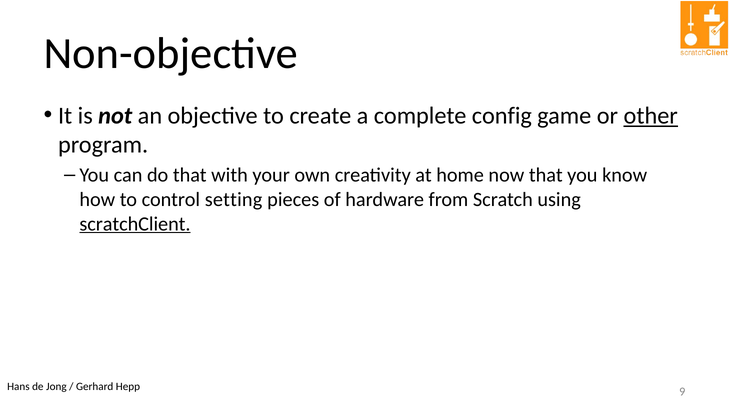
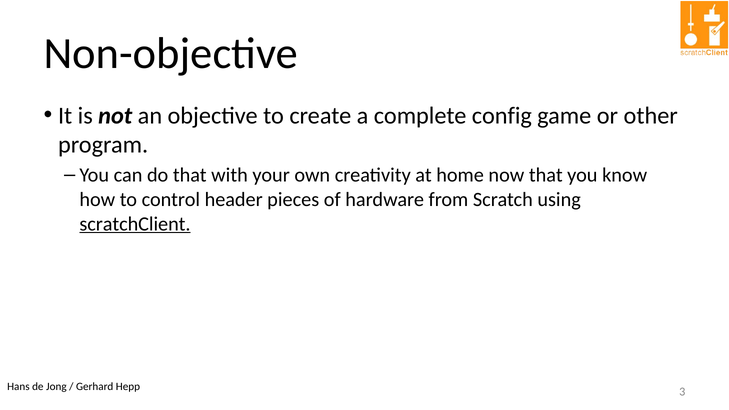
other underline: present -> none (651, 116)
setting: setting -> header (234, 200)
9: 9 -> 3 (682, 392)
